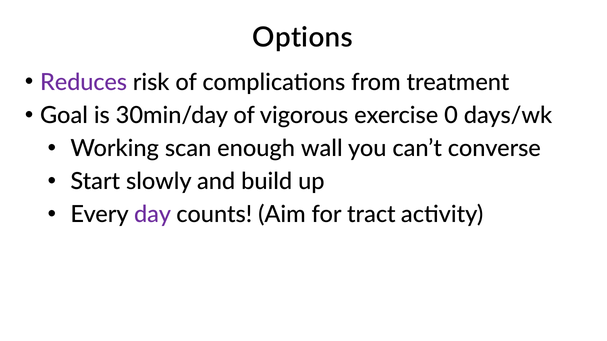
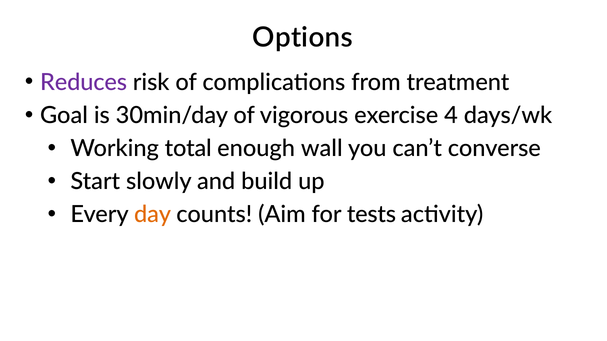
0: 0 -> 4 (451, 116)
scan: scan -> total (188, 149)
day colour: purple -> orange (153, 215)
tract: tract -> tests (371, 215)
